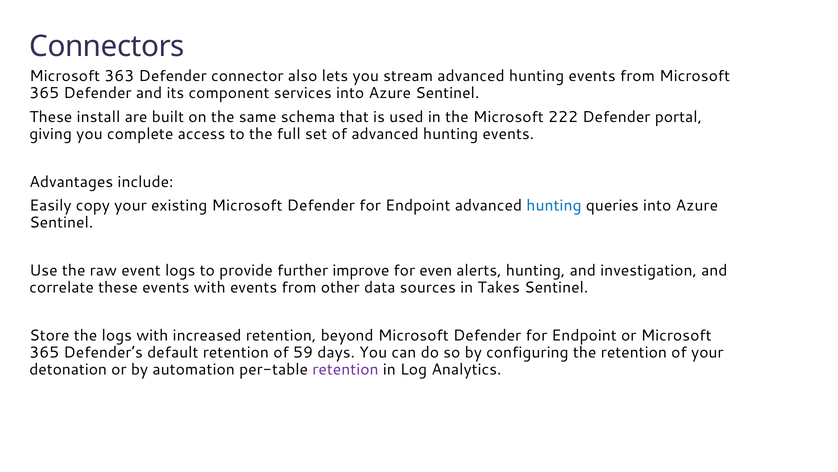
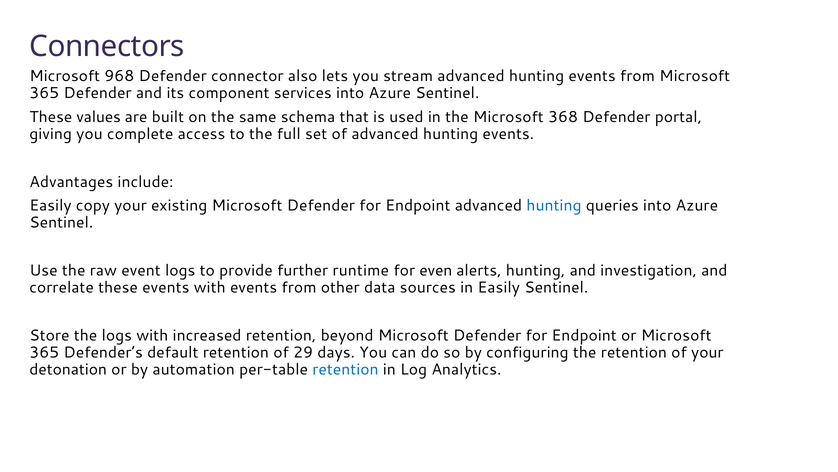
363: 363 -> 968 (119, 76)
install: install -> values (99, 117)
222: 222 -> 368 (563, 117)
improve: improve -> runtime (361, 270)
in Takes: Takes -> Easily (499, 287)
59: 59 -> 29 (303, 352)
retention colour: purple -> blue (345, 369)
